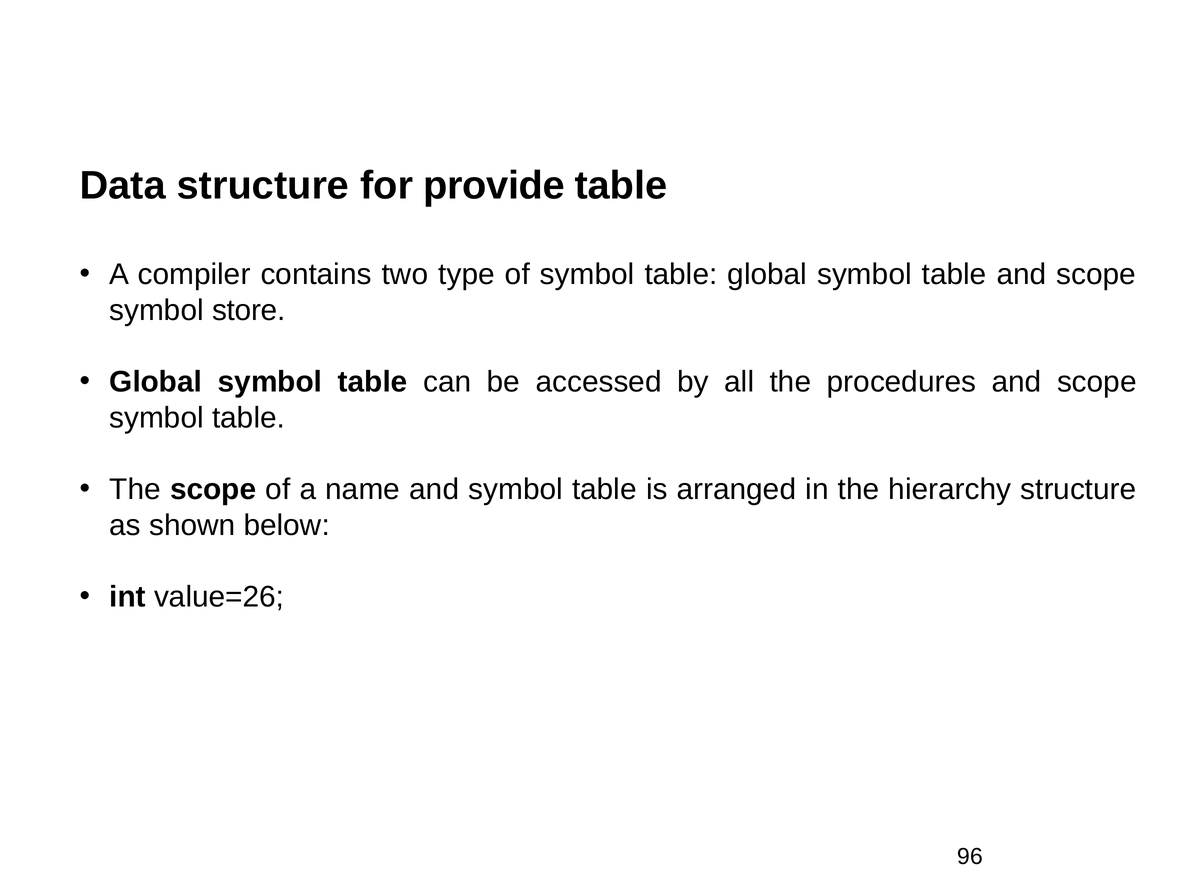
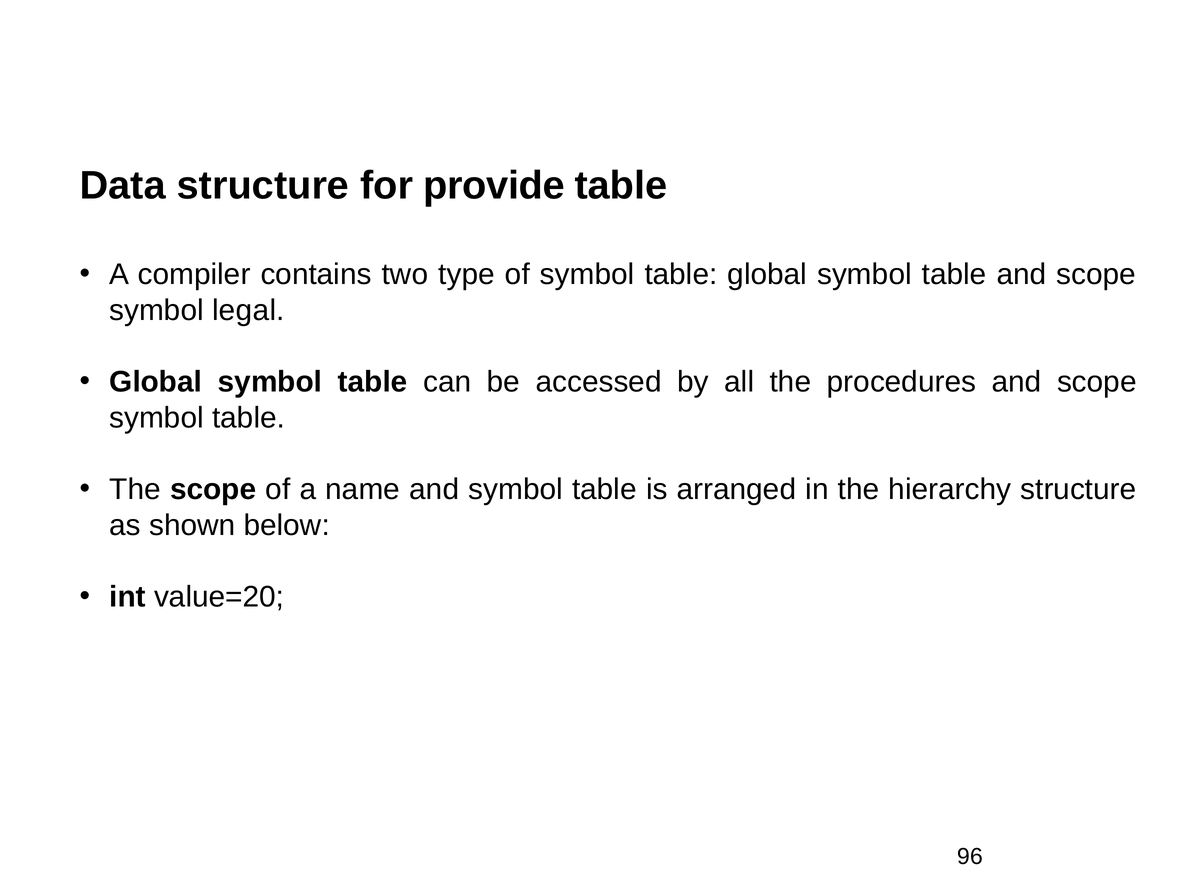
store: store -> legal (248, 311)
value=26: value=26 -> value=20 (219, 597)
